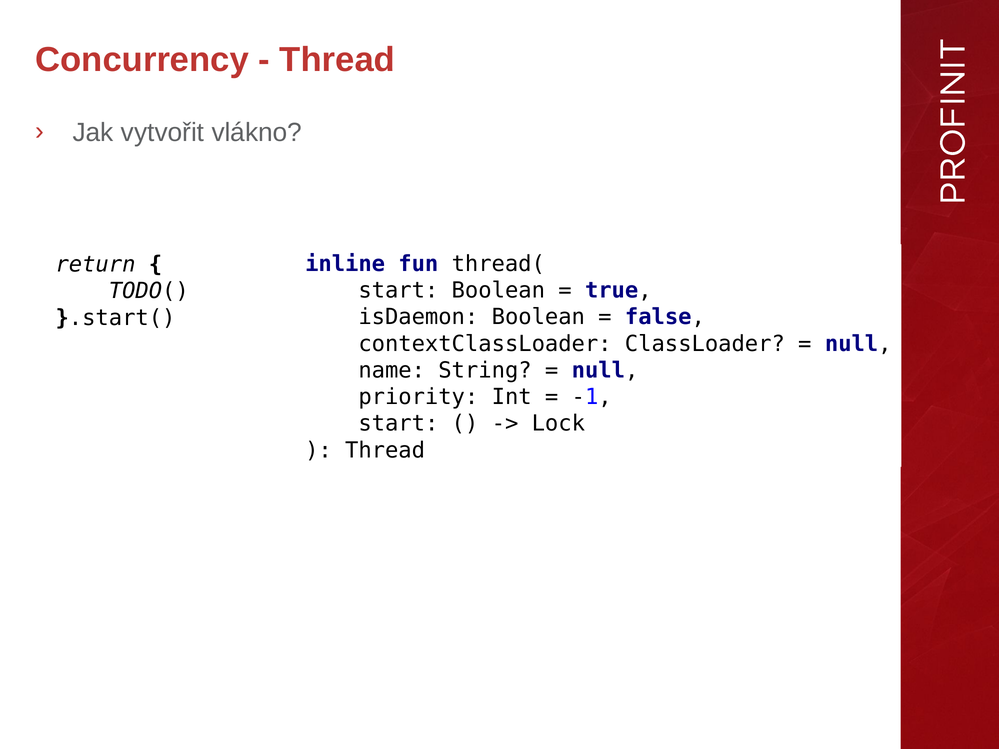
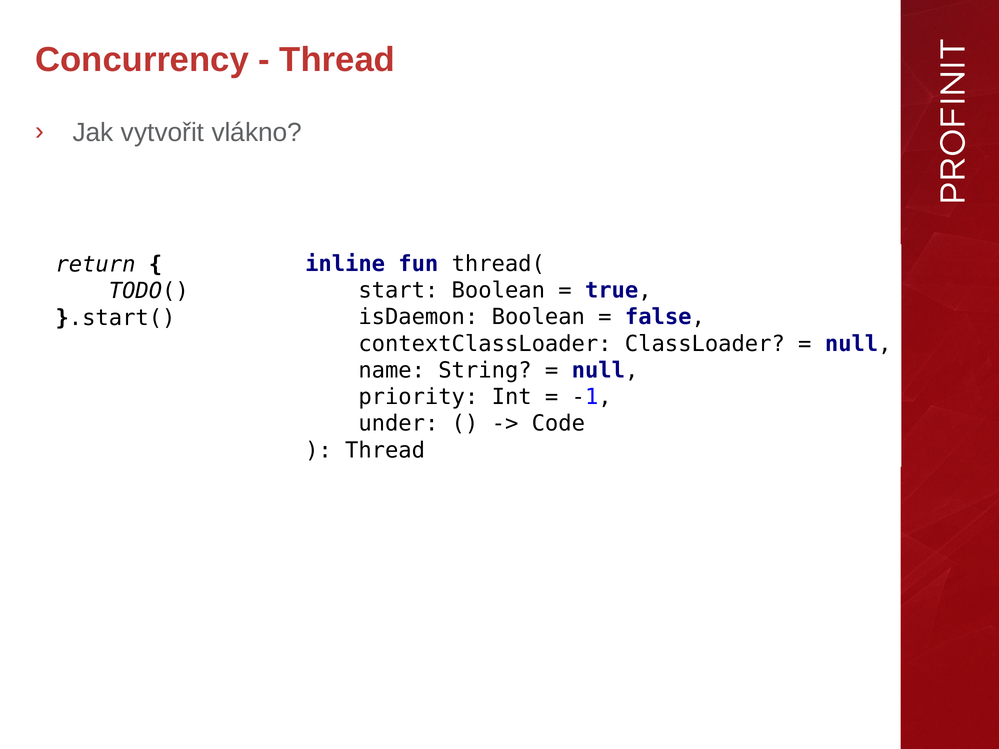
start: start -> under (398, 424)
Lock: Lock -> Code (558, 424)
